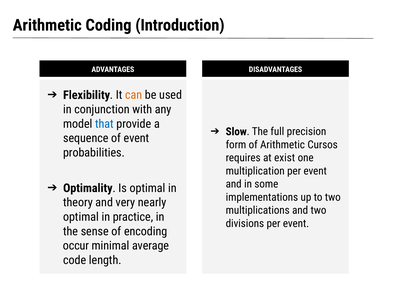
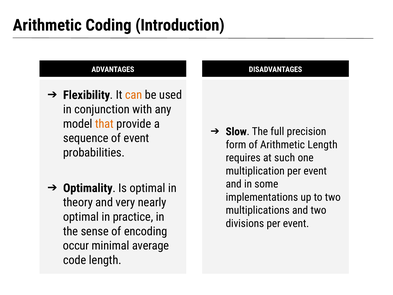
that colour: blue -> orange (104, 124)
Arithmetic Cursos: Cursos -> Length (323, 145)
exist: exist -> such (285, 158)
